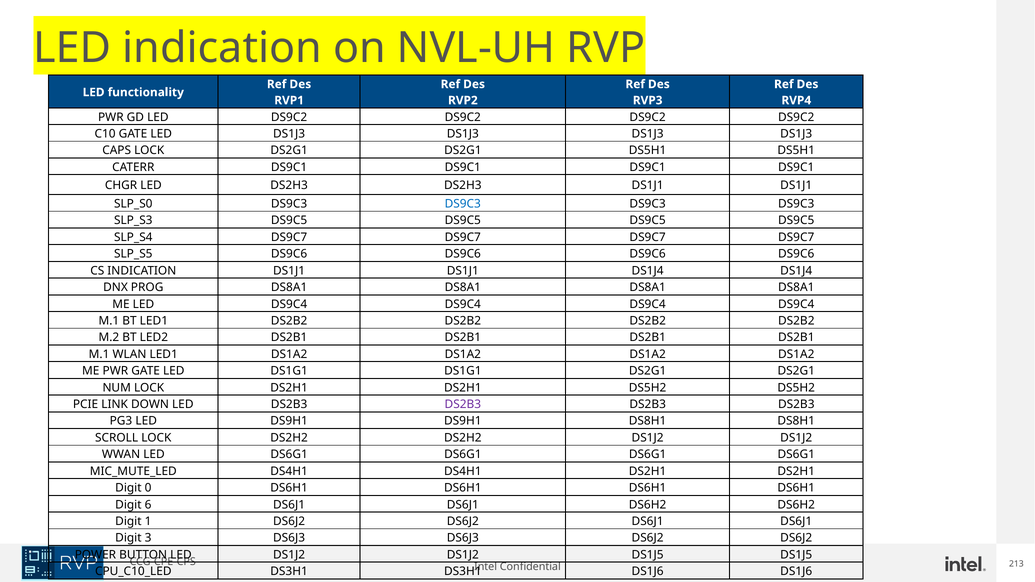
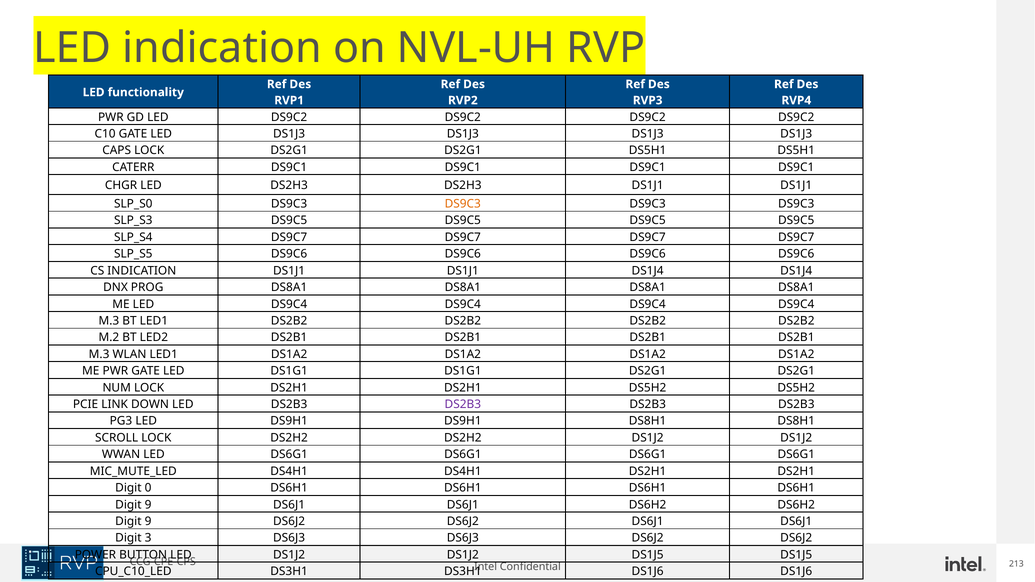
DS9C3 colour: blue -> orange (463, 204)
M.1: M.1 -> M.3 (109, 321)
M.1: M.1 -> M.3 (99, 354)
6: 6 -> 9 (148, 505)
1: 1 -> 9 (148, 522)
